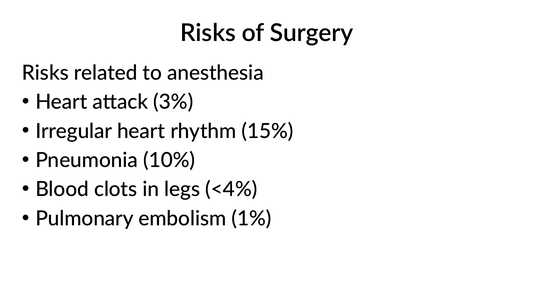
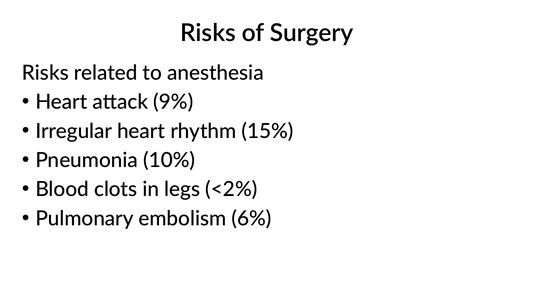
3%: 3% -> 9% (173, 102)
<4%: <4% -> <2% (231, 189)
1%: 1% -> 6% (252, 219)
